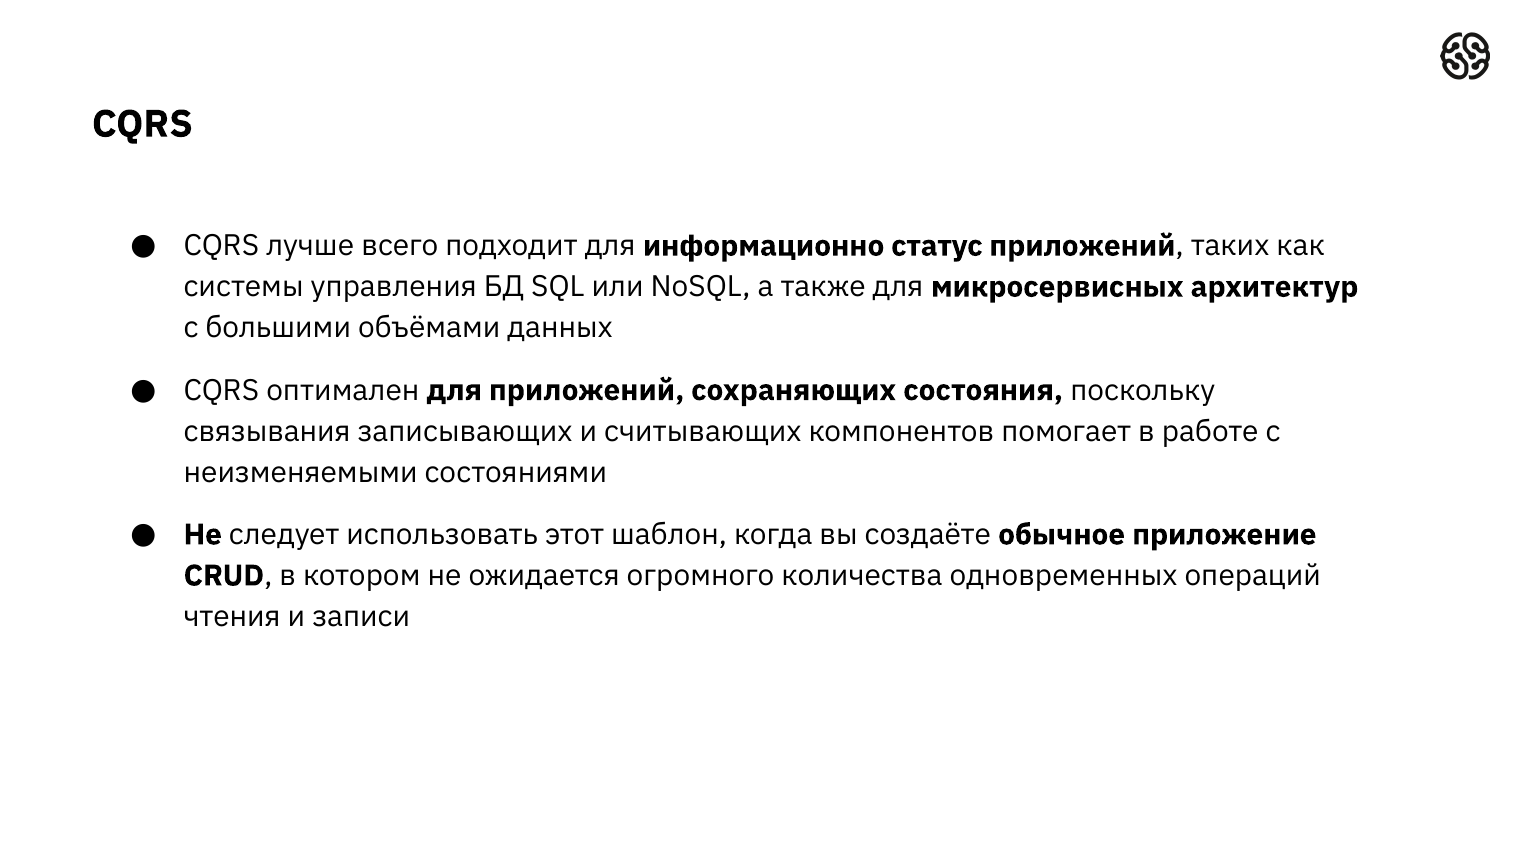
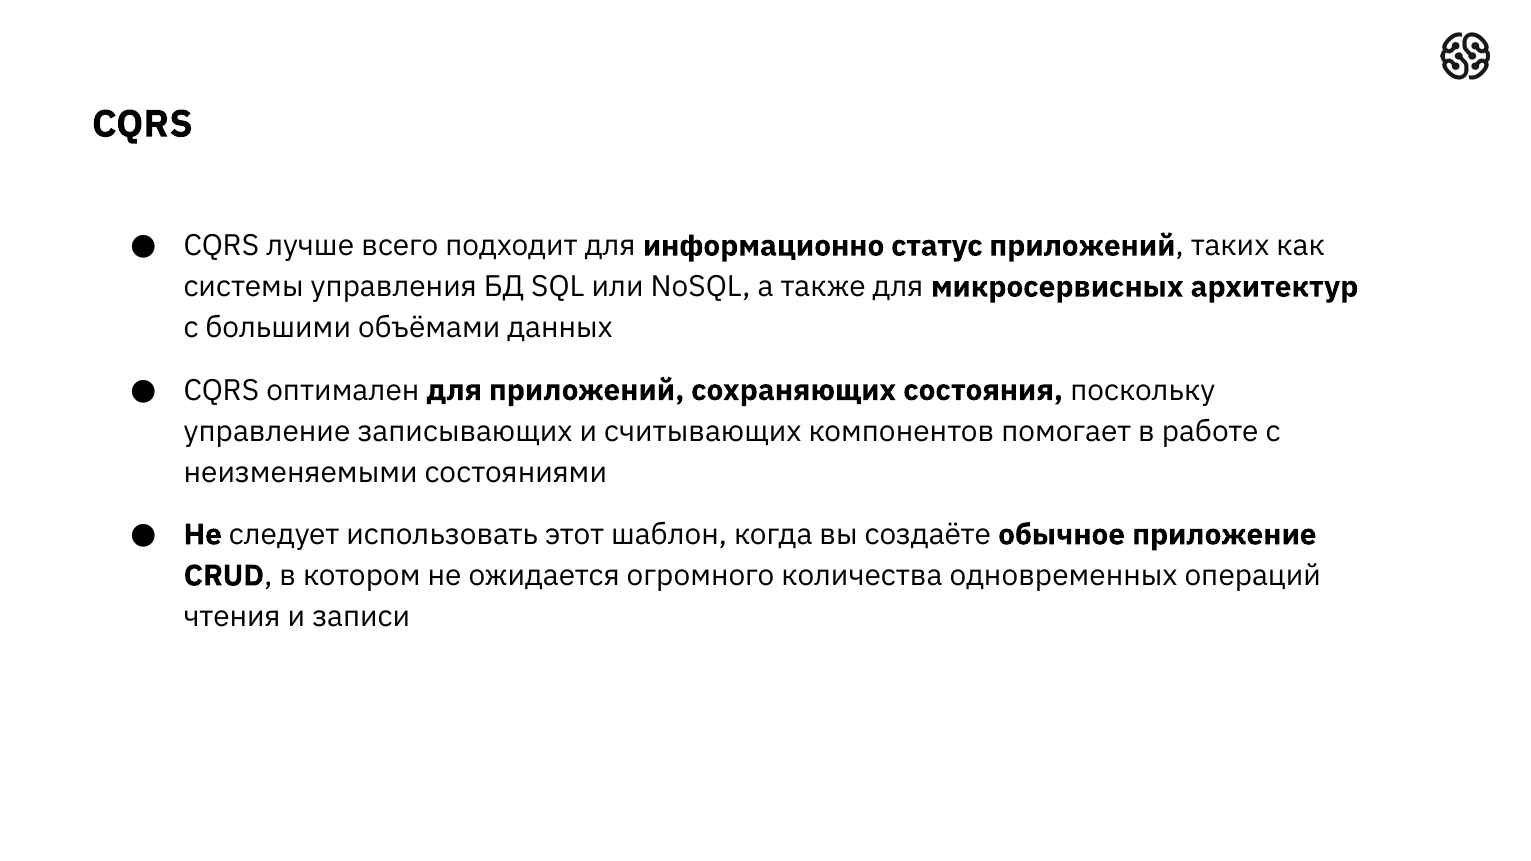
связывания: связывания -> управление (267, 431)
